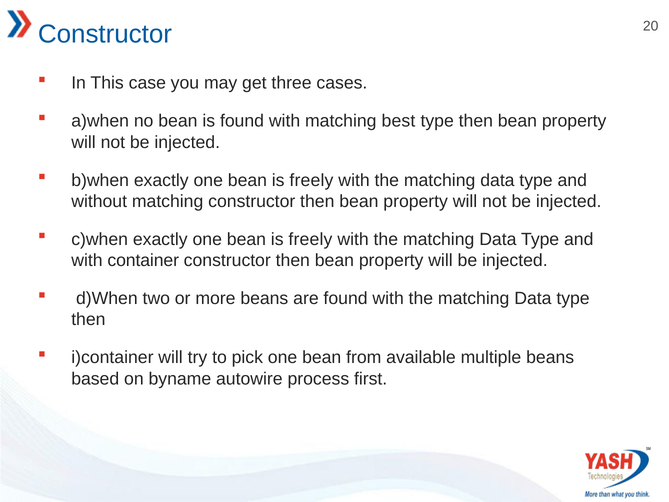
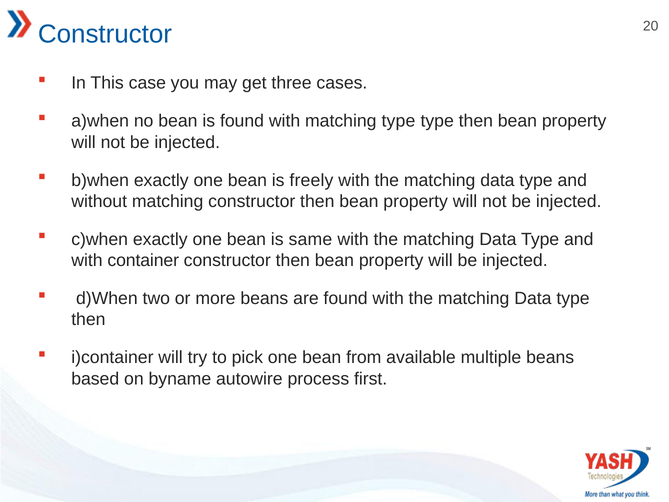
matching best: best -> type (398, 121)
freely: freely -> same (310, 239)
